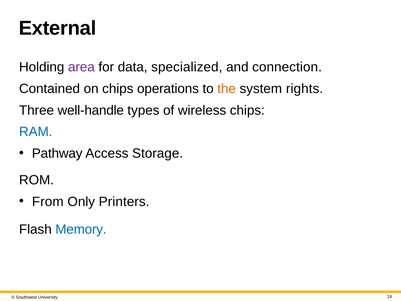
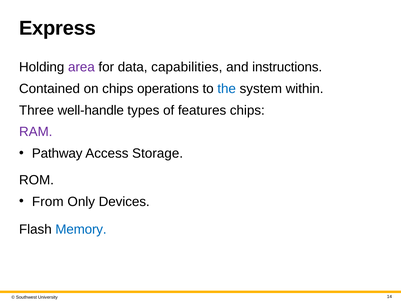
External: External -> Express (58, 28)
specialized: specialized -> capabilities (187, 67)
connection: connection -> instructions (287, 67)
the colour: orange -> blue (227, 89)
rights: rights -> within (305, 89)
wireless: wireless -> features (202, 110)
RAM colour: blue -> purple (36, 132)
Printers: Printers -> Devices (124, 201)
